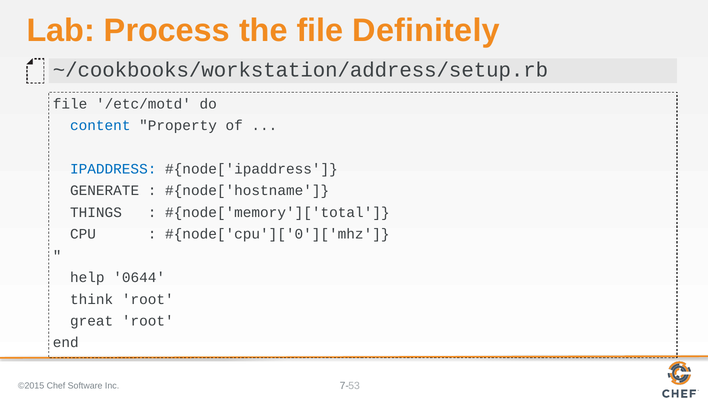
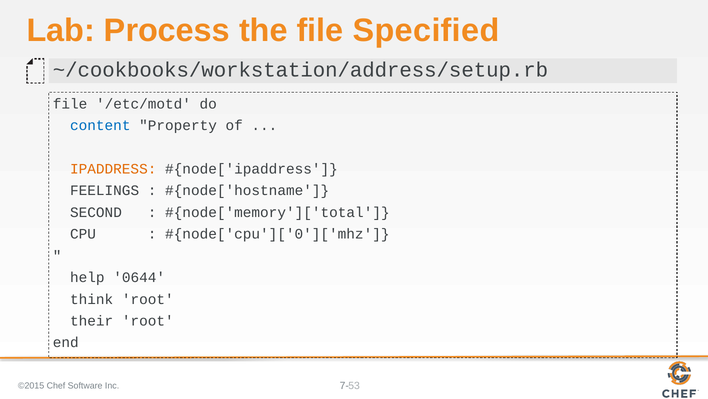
Definitely: Definitely -> Specified (426, 31)
IPADDRESS colour: blue -> orange (113, 169)
GENERATE: GENERATE -> FEELINGS (105, 190)
THINGS: THINGS -> SECOND (96, 212)
great: great -> their (92, 320)
